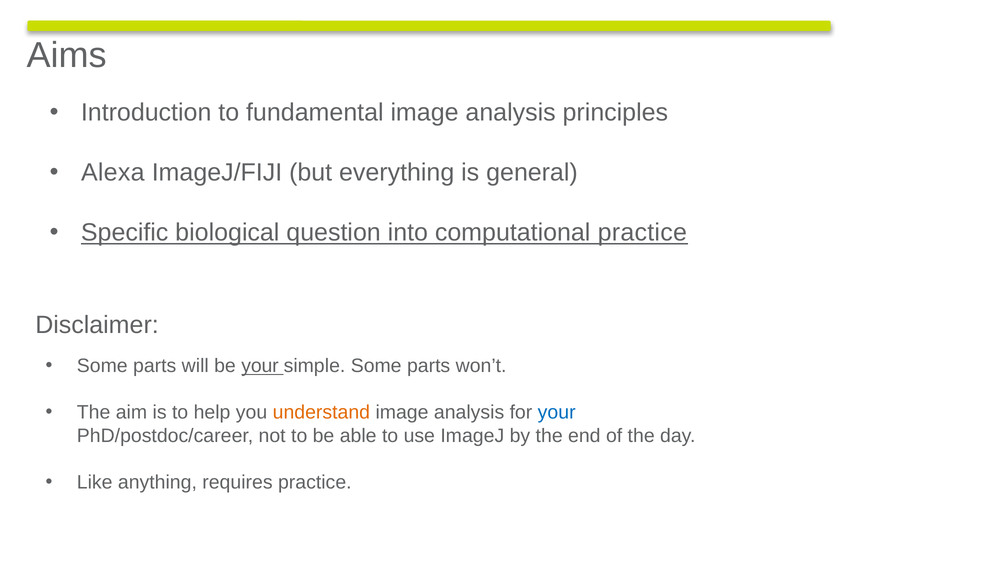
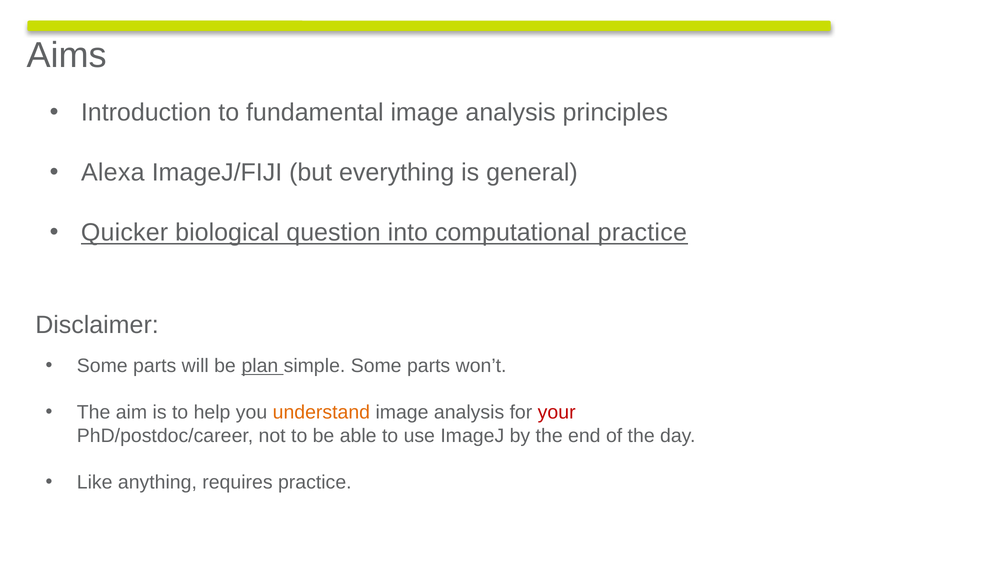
Specific: Specific -> Quicker (125, 233)
be your: your -> plan (260, 366)
your colour: blue -> red (557, 413)
